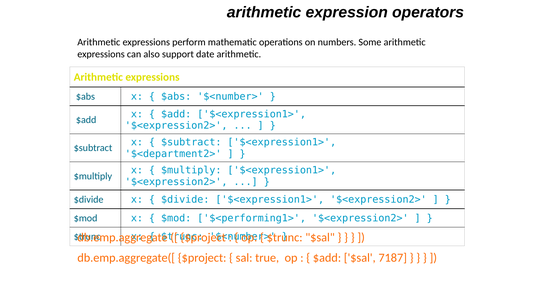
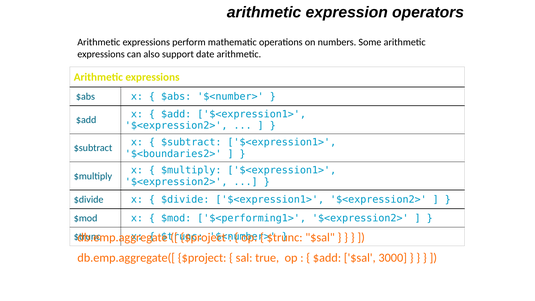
$<department2>: $<department2> -> $<boundaries2> (173, 154)
7187: 7187 -> 3000 (393, 258)
